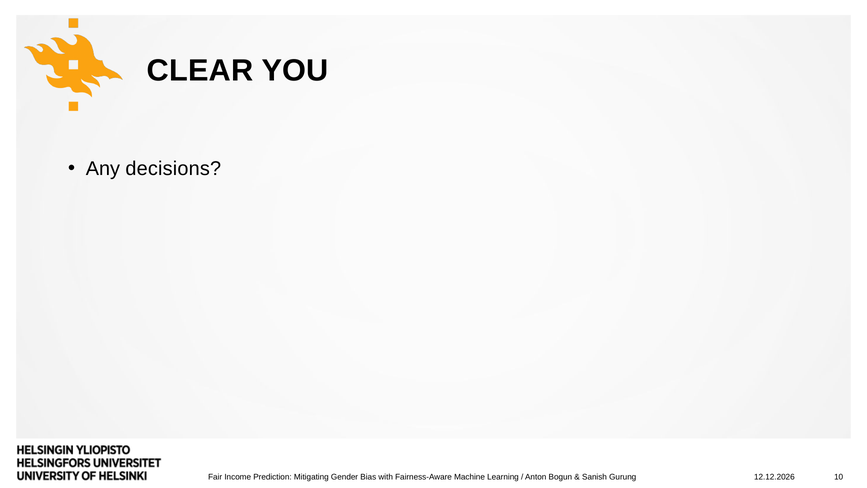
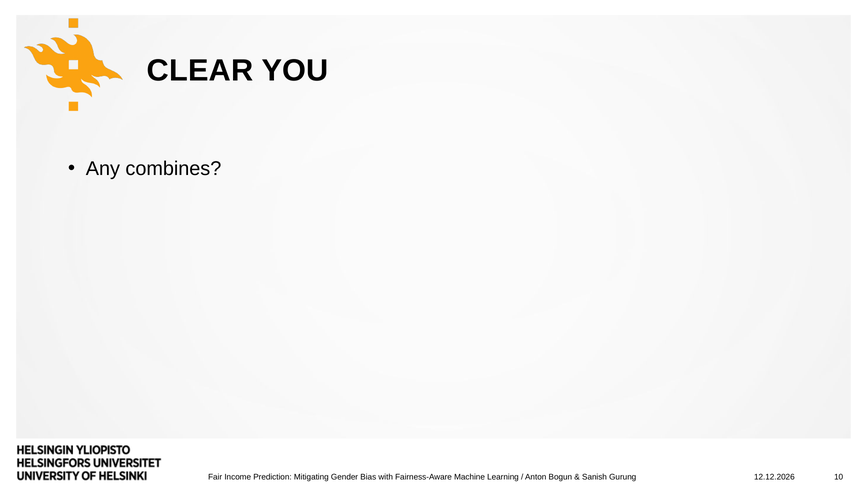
decisions: decisions -> combines (173, 169)
